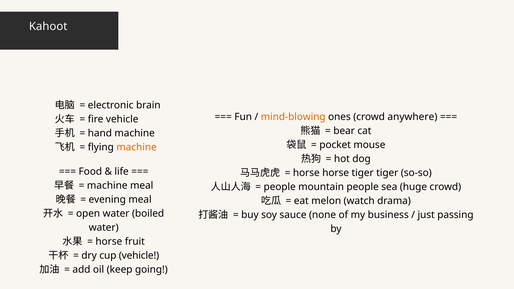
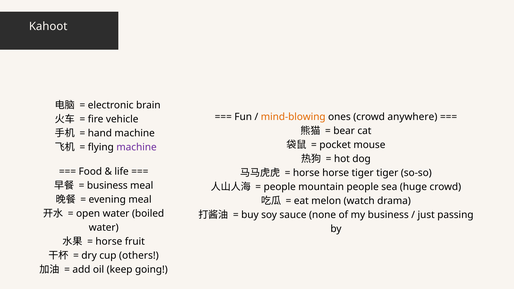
machine colour: orange -> purple (137, 147)
machine: machine -> business (107, 186)
cup vehicle: vehicle -> others (139, 256)
